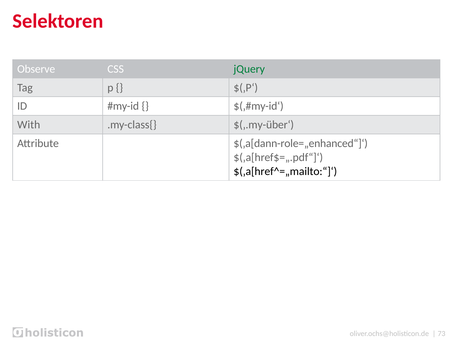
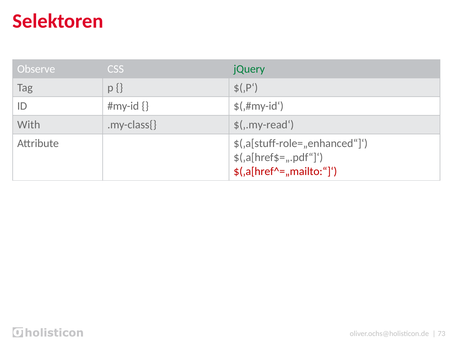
$(‚.my-über‘: $(‚.my-über‘ -> $(‚.my-read‘ (264, 125)
$(‚a[dann-role=„enhanced“]‘: $(‚a[dann-role=„enhanced“]‘ -> $(‚a[stuff-role=„enhanced“]‘ (301, 143)
$(‚a[href^=„mailto:“]‘ colour: black -> red (285, 171)
